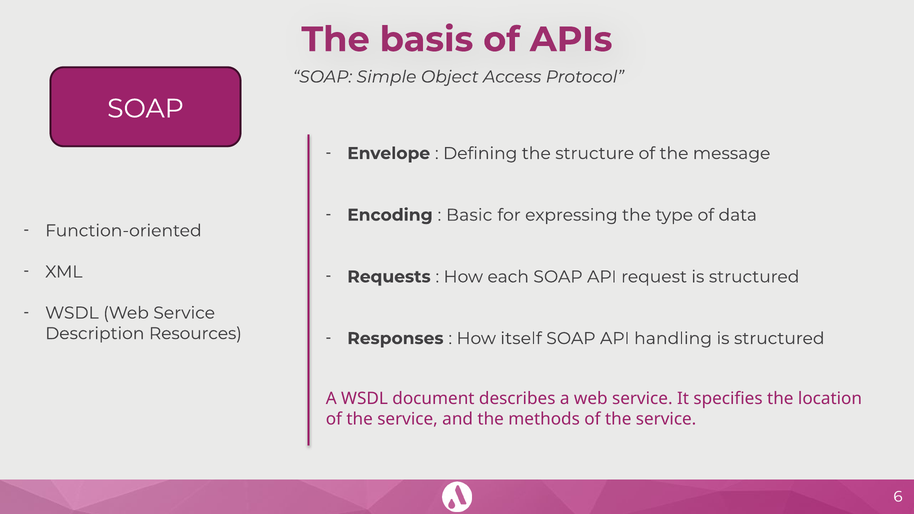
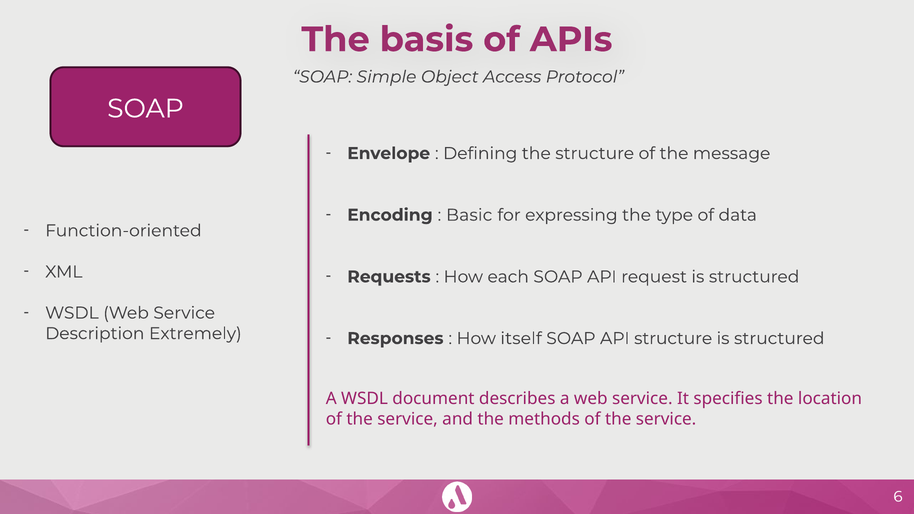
Resources: Resources -> Extremely (195, 334)
API handling: handling -> structure (673, 339)
